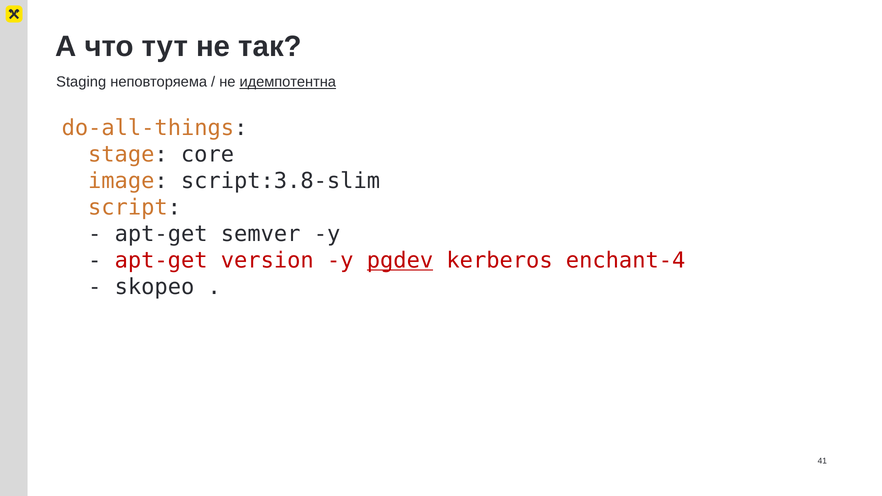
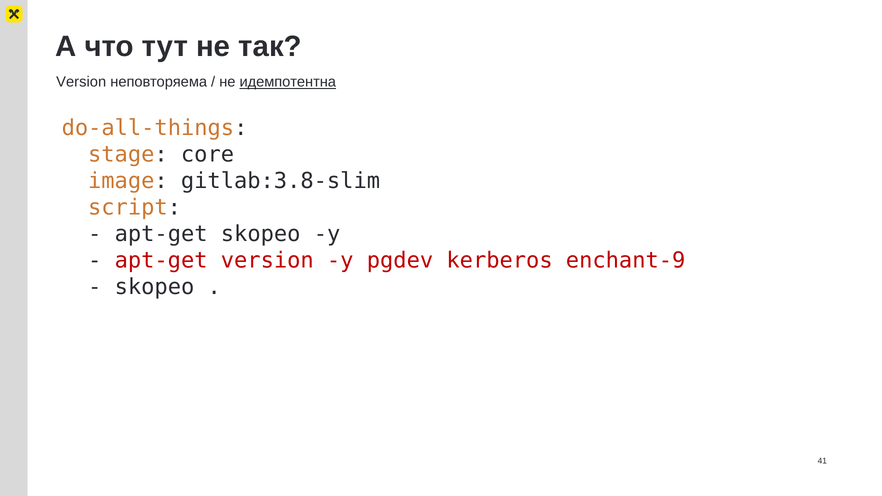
Staging: Staging -> Version (81, 82)
script:3.8-slim: script:3.8-slim -> gitlab:3.8-slim (280, 181)
apt-get semver: semver -> skopeo (261, 234)
pgdev underline: present -> none (400, 261)
enchant-4: enchant-4 -> enchant-9 (626, 261)
